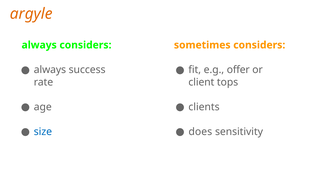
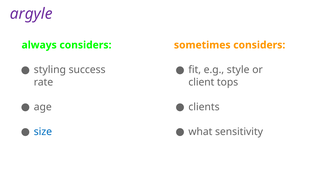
argyle colour: orange -> purple (31, 14)
always: always -> styling (50, 70)
offer: offer -> style (238, 70)
does: does -> what (200, 132)
